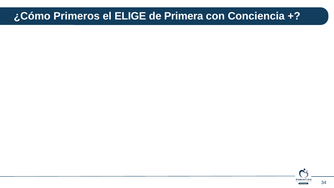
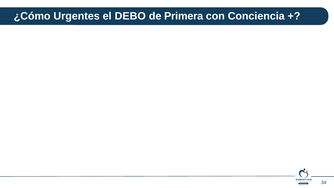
Primeros: Primeros -> Urgentes (77, 16)
ELIGE: ELIGE -> DEBO (130, 16)
